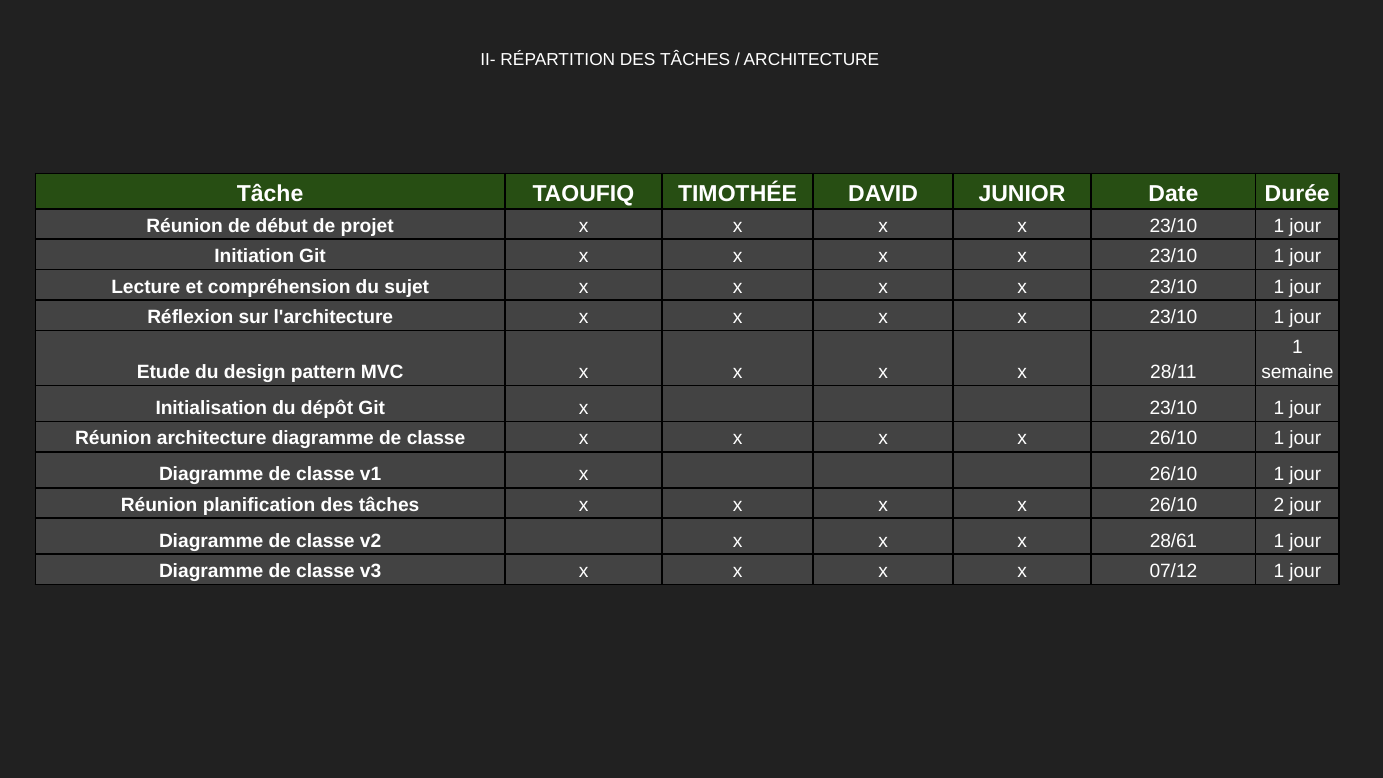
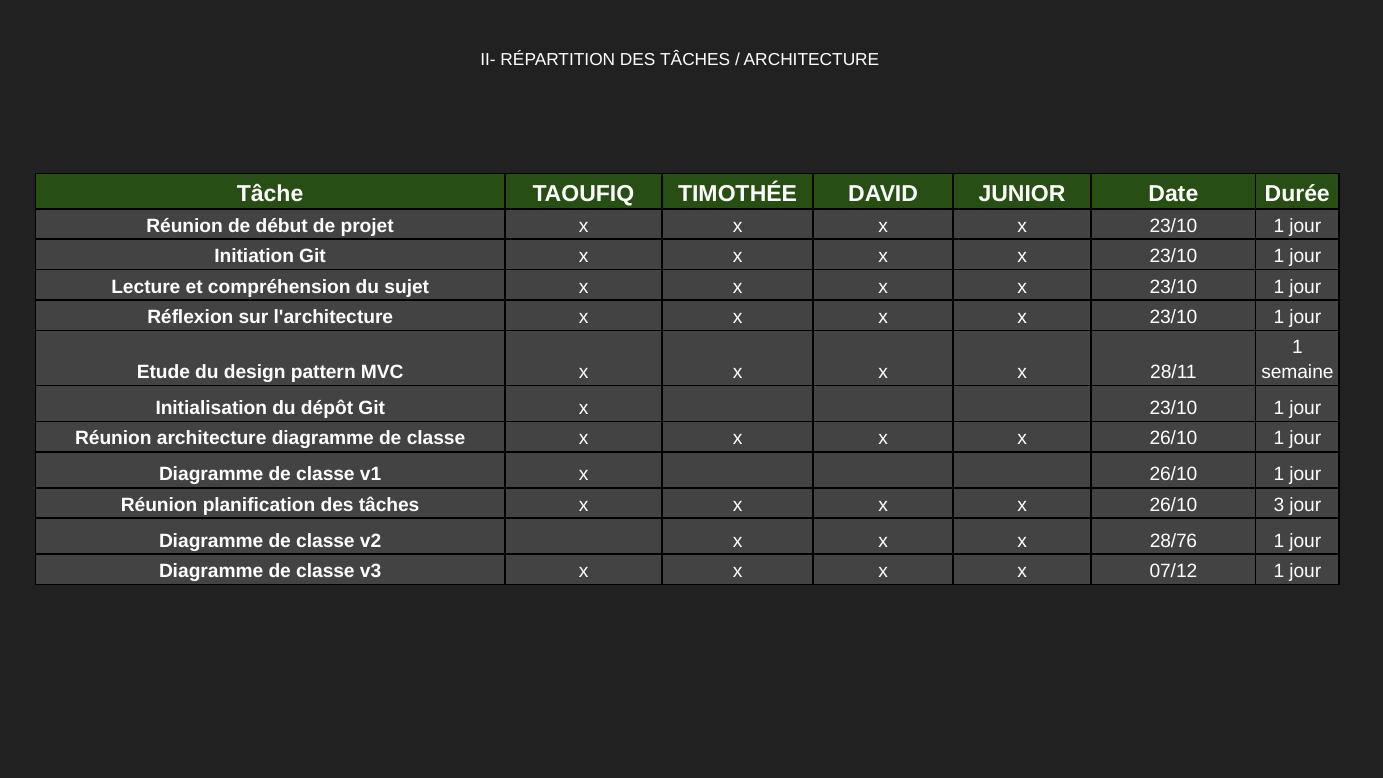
2: 2 -> 3 (1279, 505)
28/61: 28/61 -> 28/76 (1174, 541)
